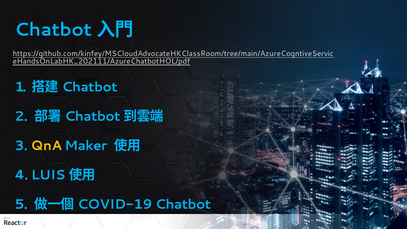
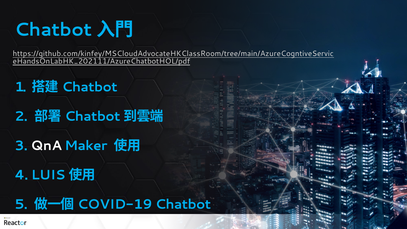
QnA colour: yellow -> white (46, 146)
